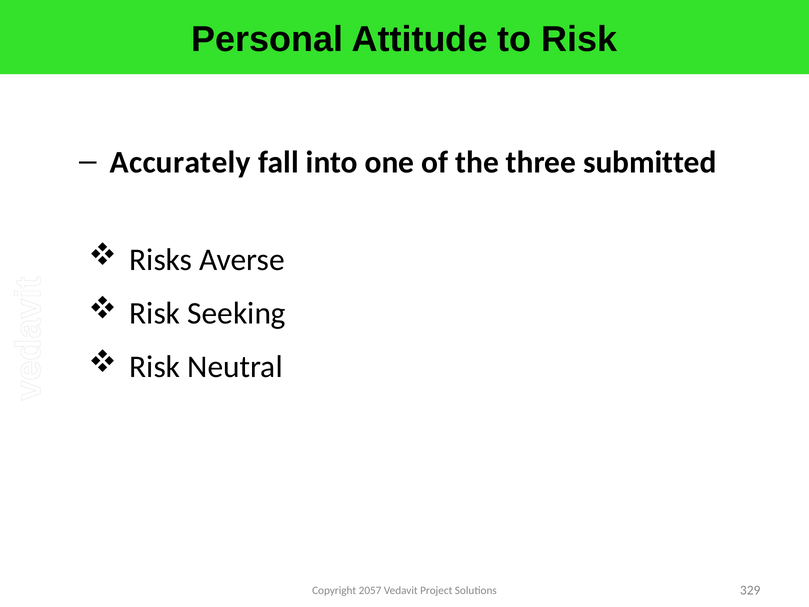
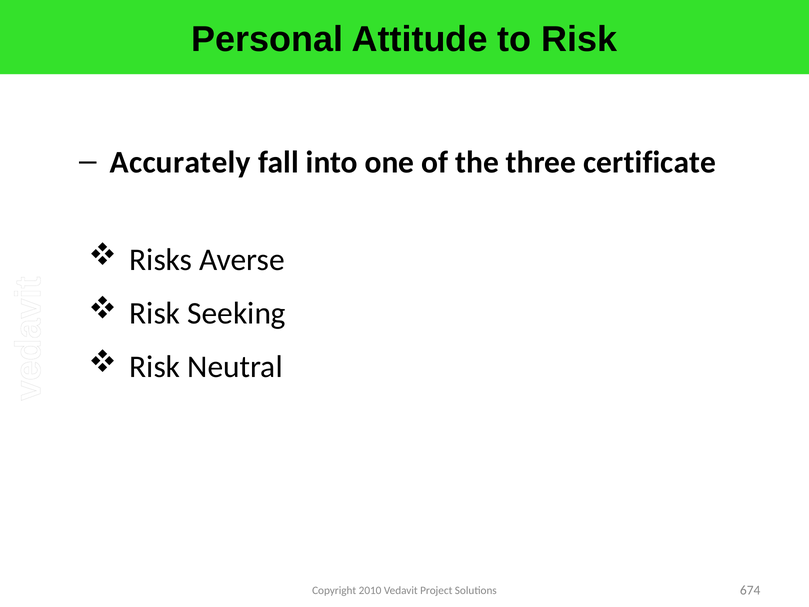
submitted: submitted -> certificate (650, 162)
2057: 2057 -> 2010 (370, 590)
329: 329 -> 674 (750, 590)
